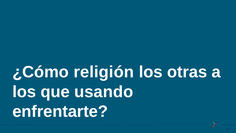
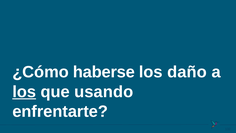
religión: religión -> haberse (104, 72)
otras: otras -> daño (187, 72)
los underline: none -> present (24, 92)
